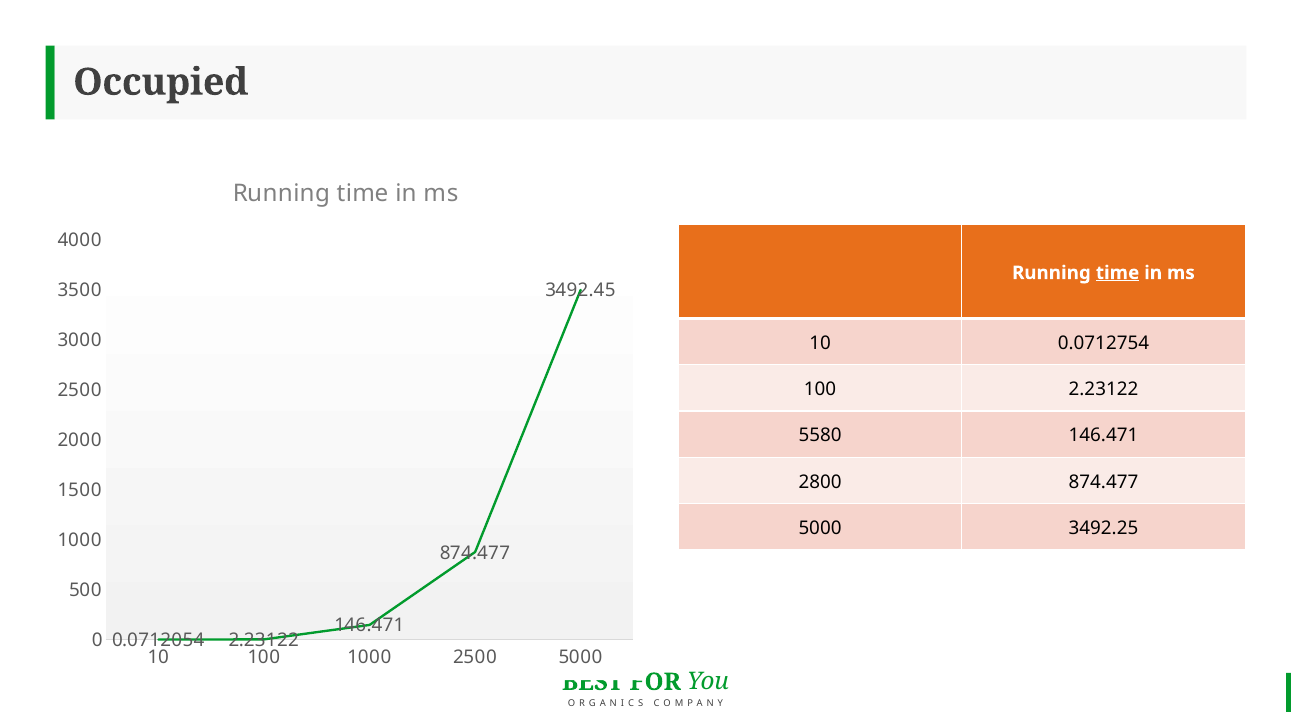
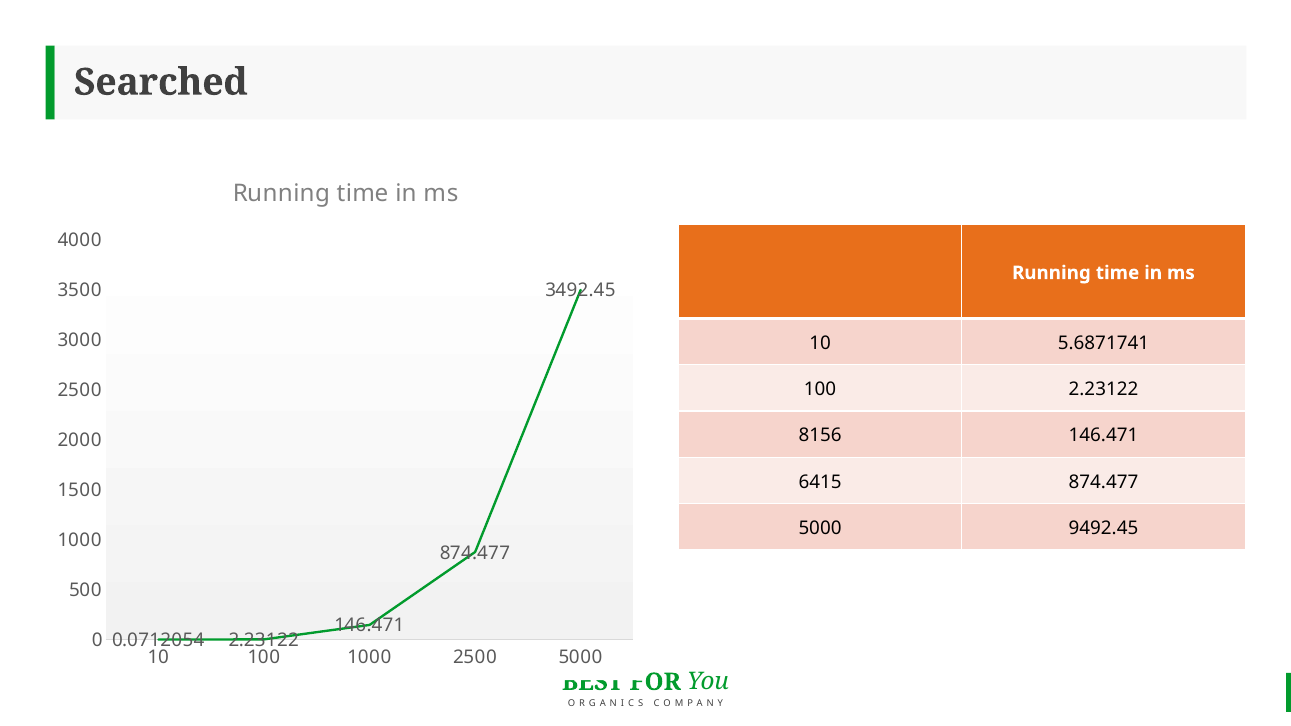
Occupied: Occupied -> Searched (161, 82)
time underline: present -> none (1118, 273)
0.0712754: 0.0712754 -> 5.6871741 (1103, 343)
5580: 5580 -> 8156 (820, 436)
2800: 2800 -> 6415 (820, 482)
3492.25: 3492.25 -> 9492.45 (1103, 528)
